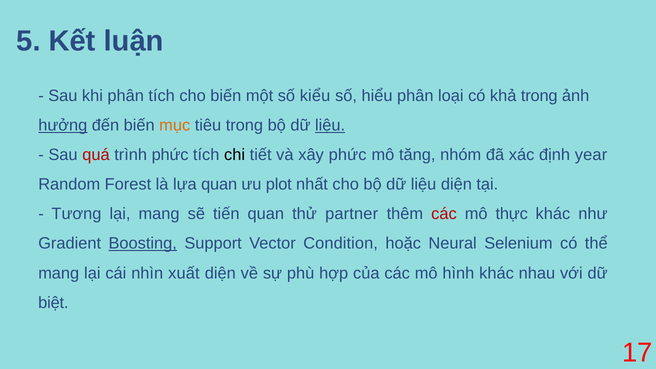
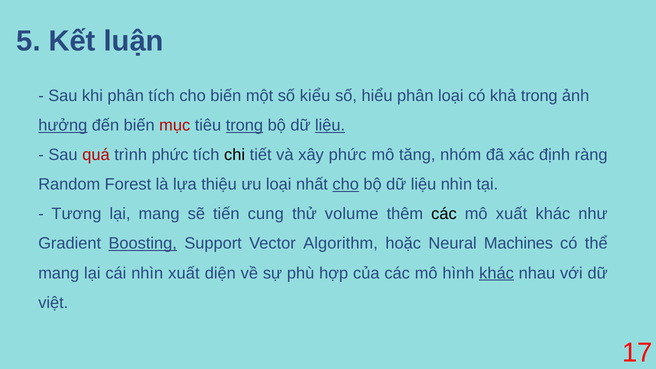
mục colour: orange -> red (175, 126)
trong underline: none -> present (244, 126)
year: year -> ràng (591, 155)
lựa quan: quan -> thiệu (219, 185)
ưu plot: plot -> loại (279, 185)
cho underline: none -> present (346, 185)
liệu diện: diện -> nhìn (456, 185)
tiến quan: quan -> cung (266, 214)
partner: partner -> volume (352, 214)
các colour: red -> black (444, 214)
mô thực: thực -> xuất (512, 214)
Condition: Condition -> Algorithm (341, 244)
Selenium: Selenium -> Machines (518, 244)
khác underline: none -> present (497, 273)
biệt: biệt -> việt (53, 303)
